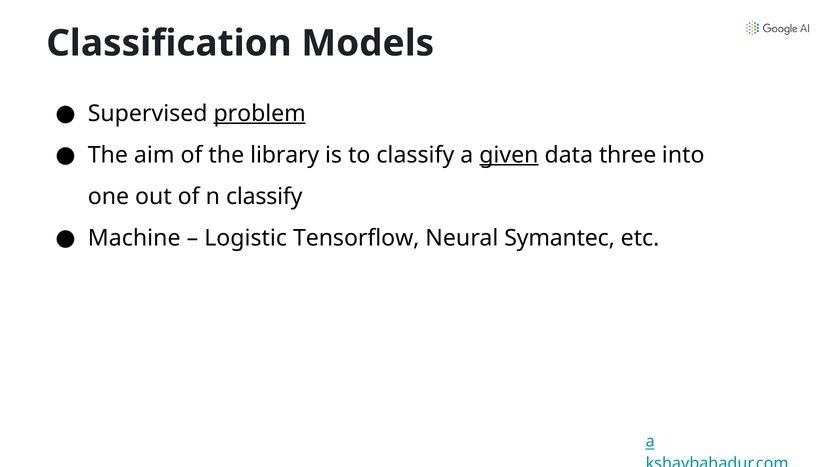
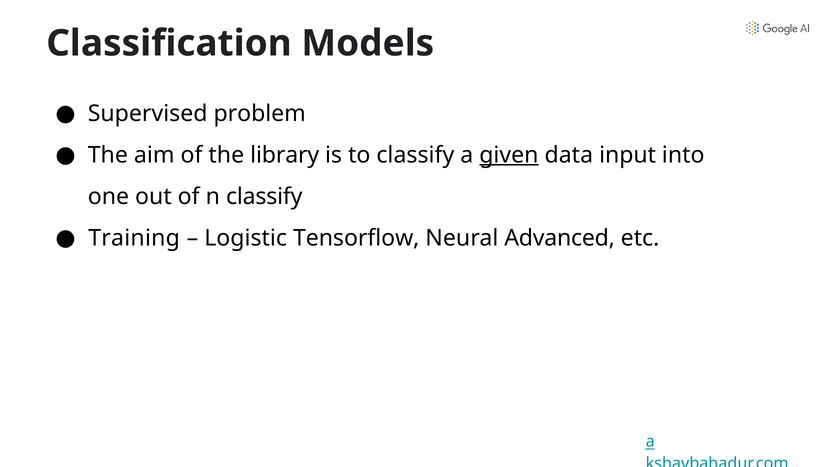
problem underline: present -> none (260, 114)
three: three -> input (628, 155)
Machine: Machine -> Training (134, 238)
Symantec: Symantec -> Advanced (560, 238)
